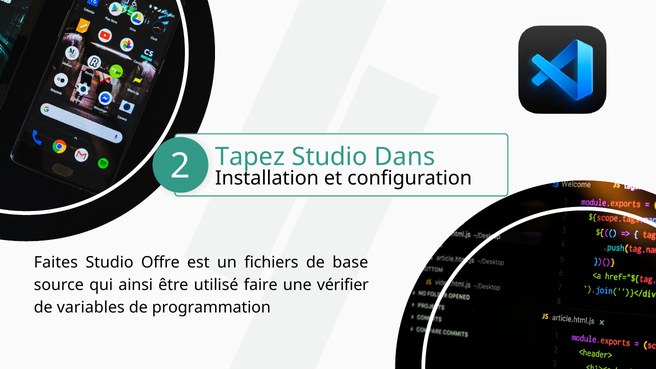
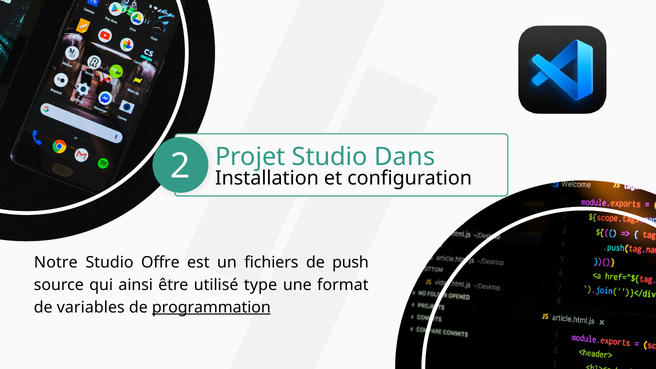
Tapez: Tapez -> Projet (250, 157)
Faites: Faites -> Notre (56, 263)
base: base -> push (350, 263)
faire: faire -> type (261, 285)
vérifier: vérifier -> format (343, 285)
programmation underline: none -> present (211, 307)
